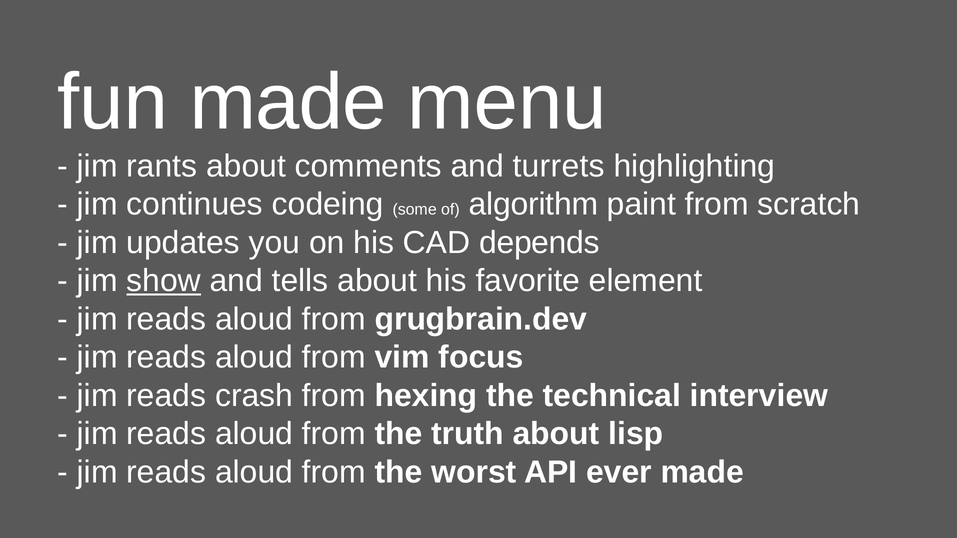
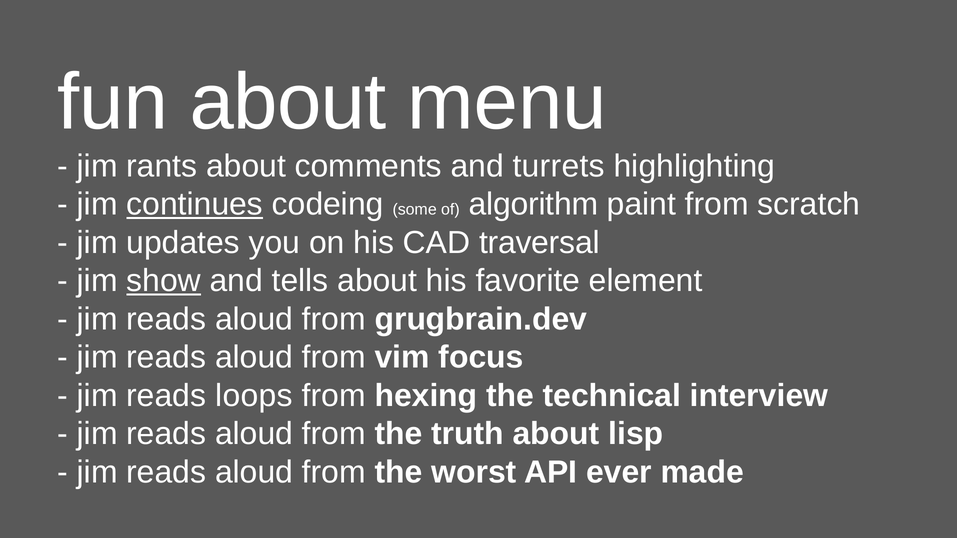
fun made: made -> about (288, 102)
continues underline: none -> present (195, 204)
depends: depends -> traversal (539, 243)
crash: crash -> loops (254, 396)
